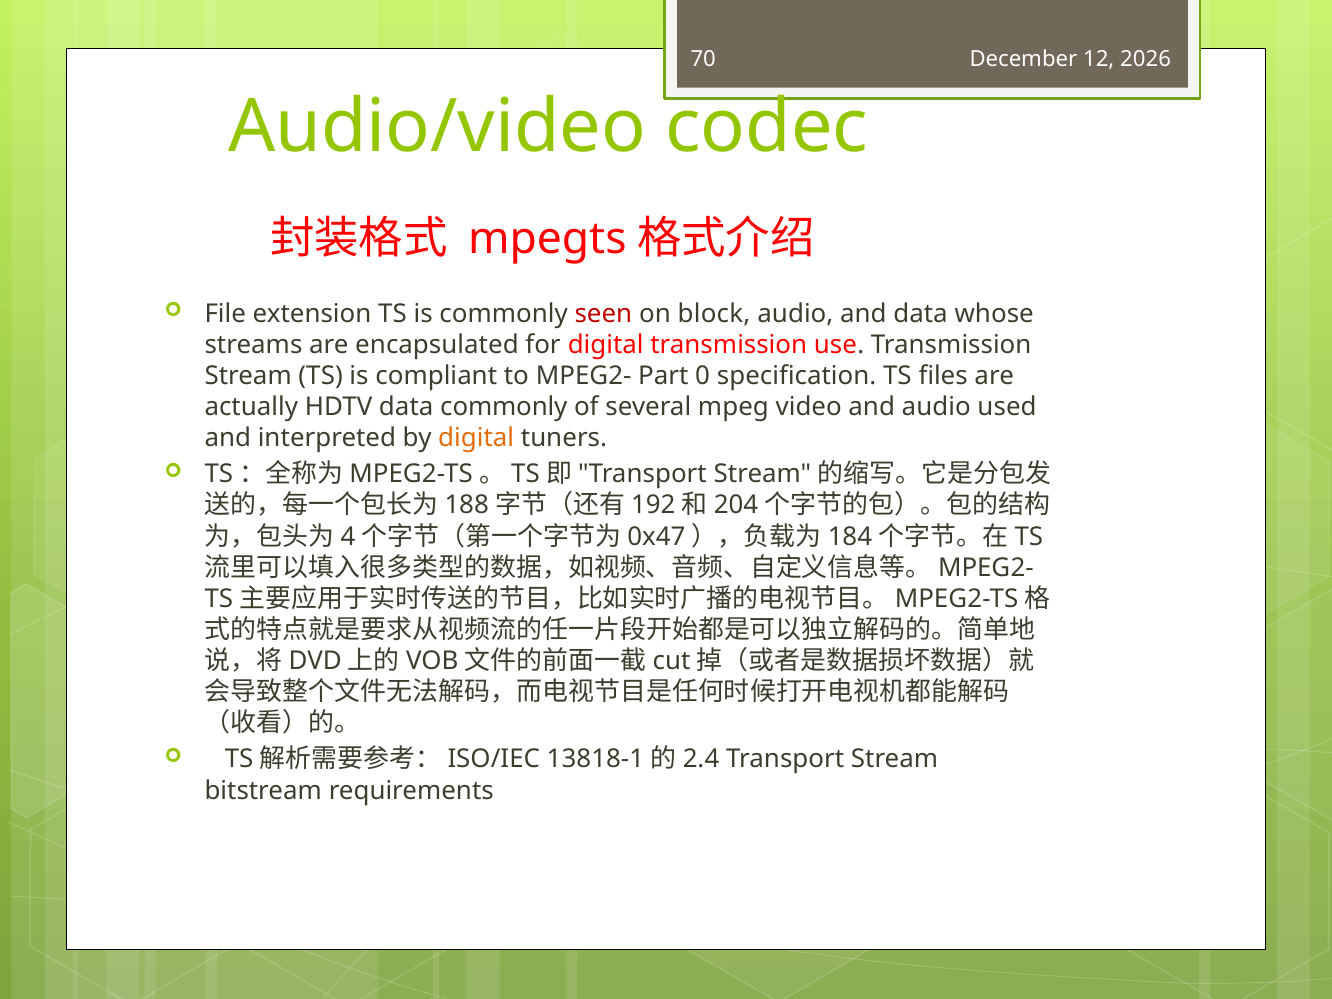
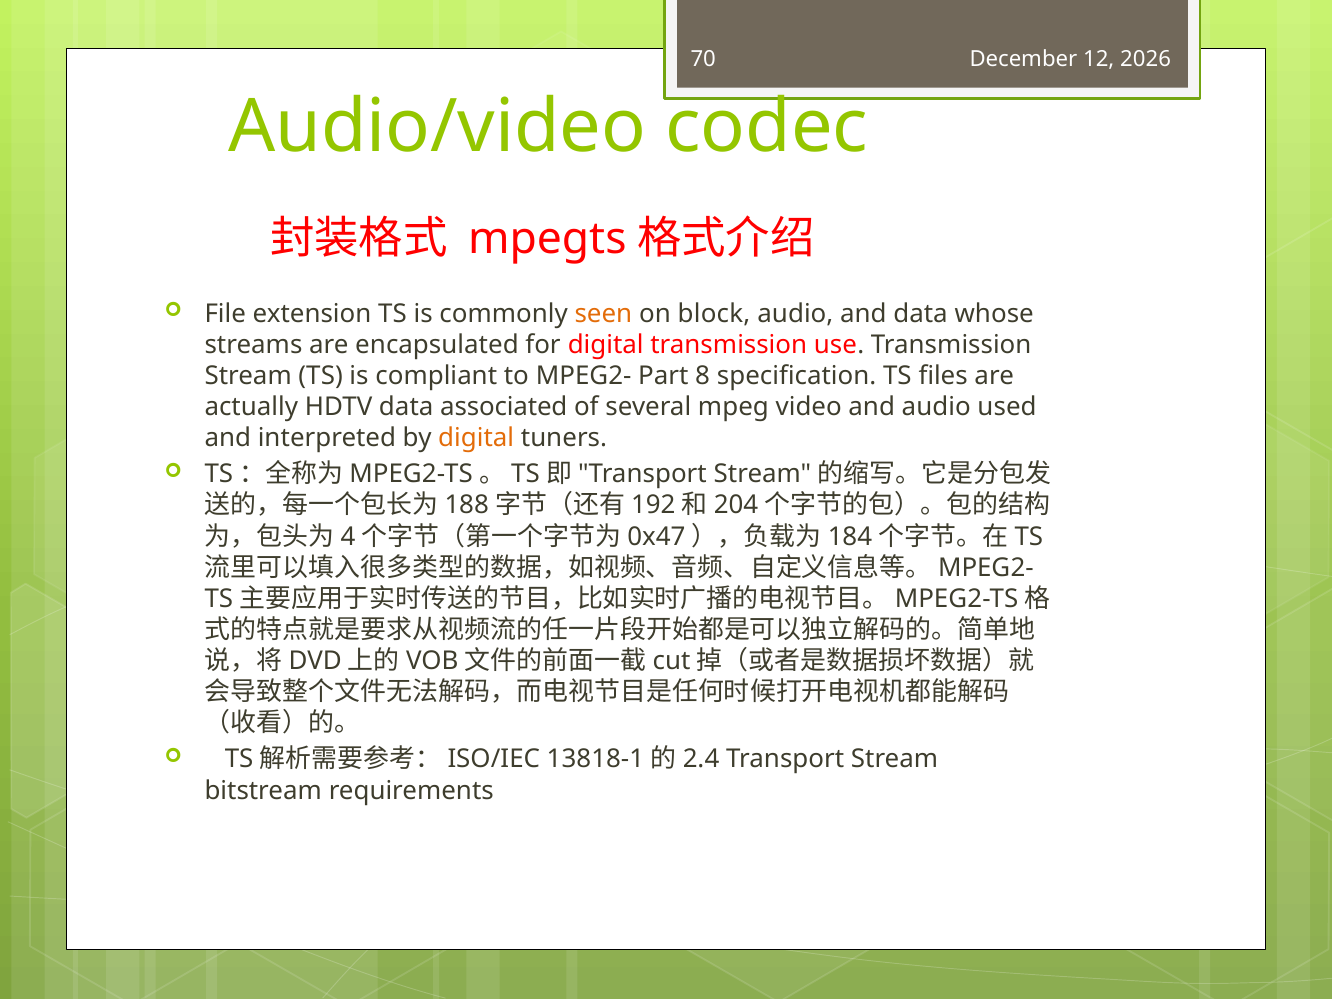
seen colour: red -> orange (603, 314)
0: 0 -> 8 (703, 376)
data commonly: commonly -> associated (504, 407)
